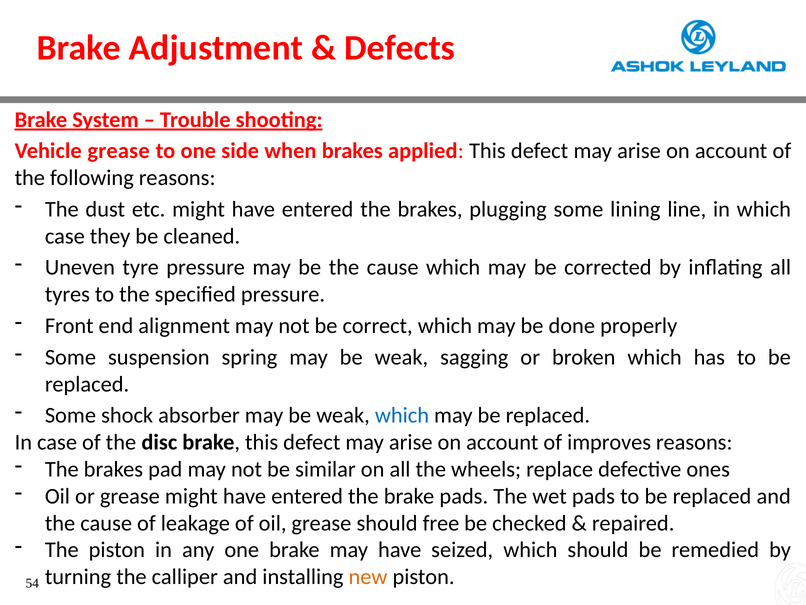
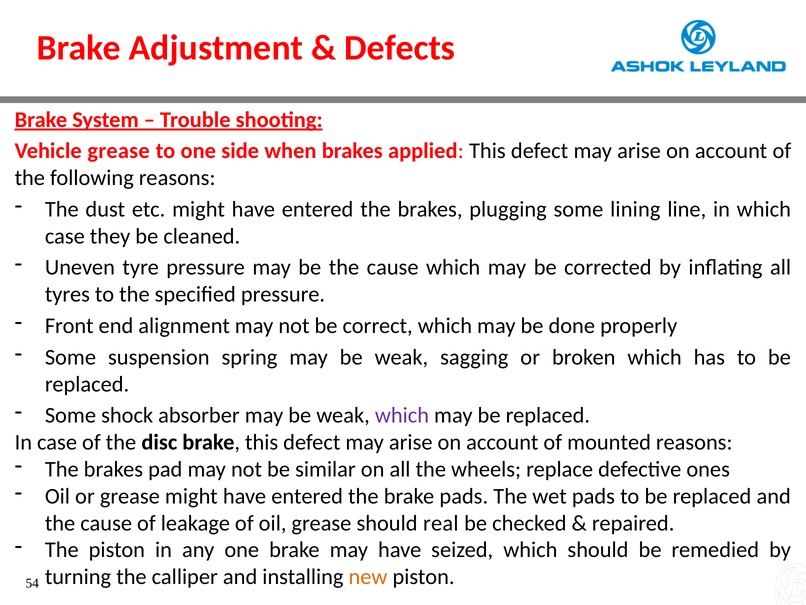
which colour: blue -> purple (402, 415)
improves: improves -> mounted (609, 442)
free: free -> real (441, 523)
